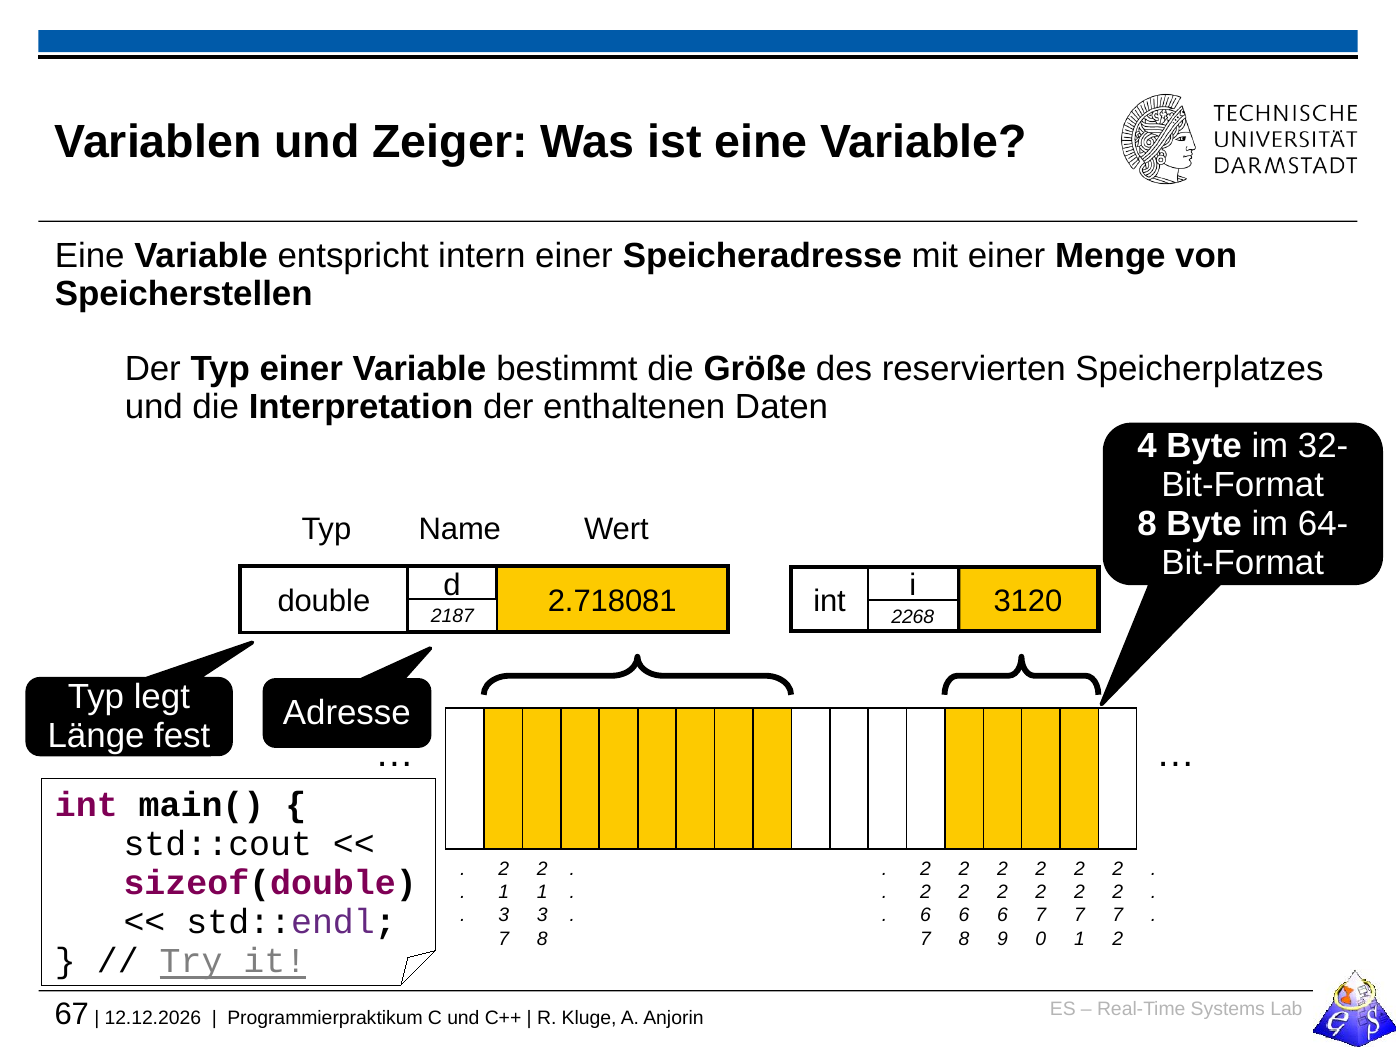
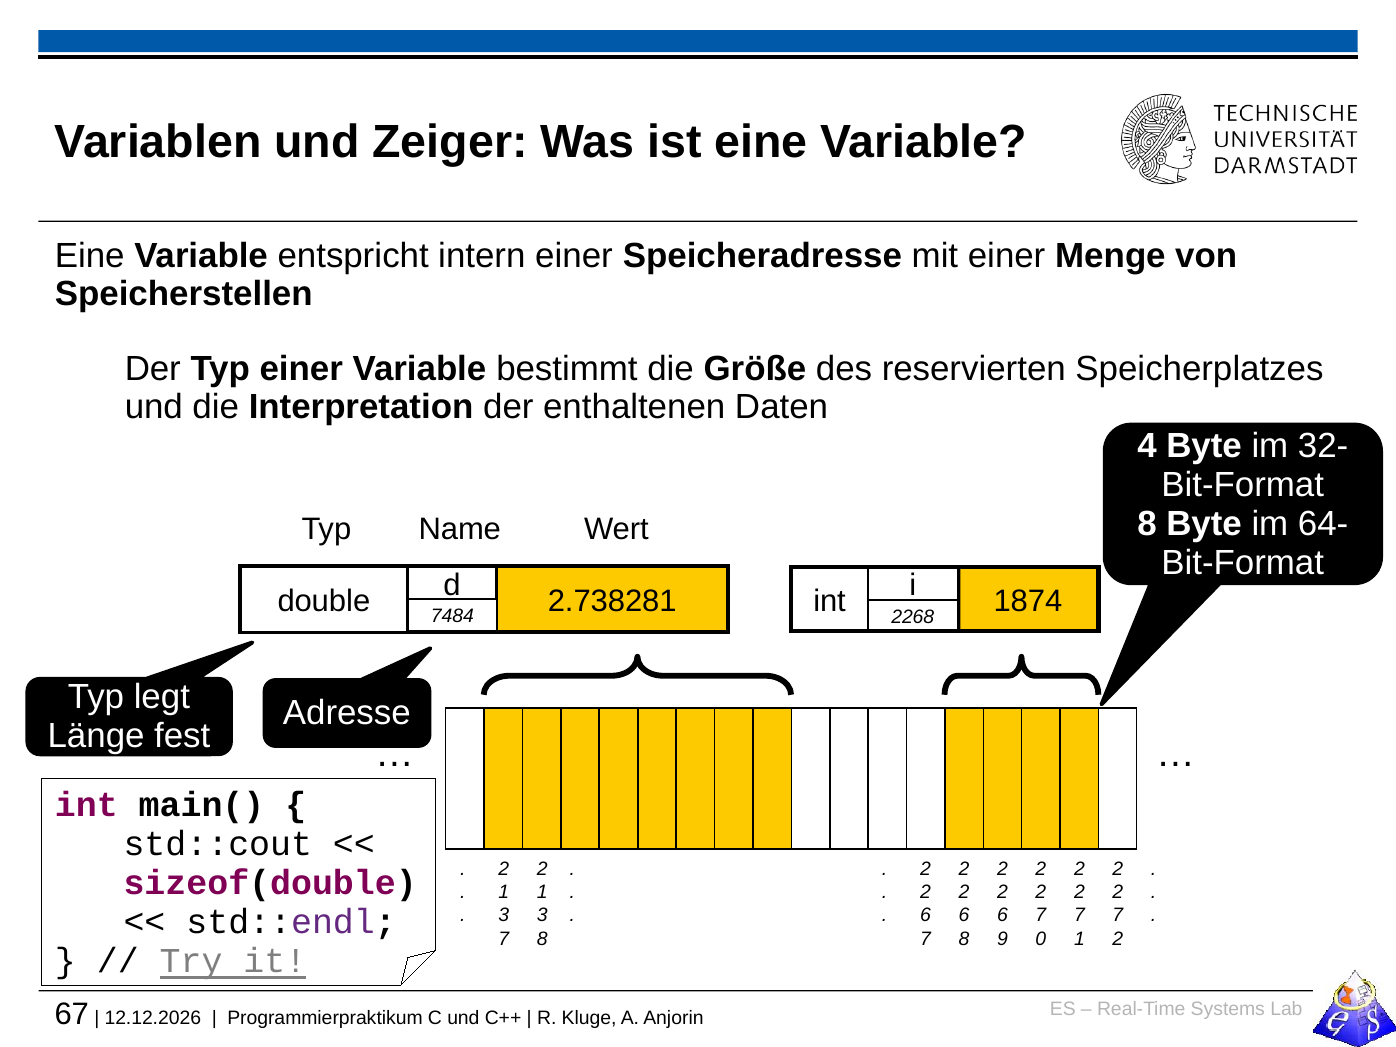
2.718081: 2.718081 -> 2.738281 (612, 601)
3120: 3120 -> 1874 (1028, 601)
2187: 2187 -> 7484 (452, 616)
